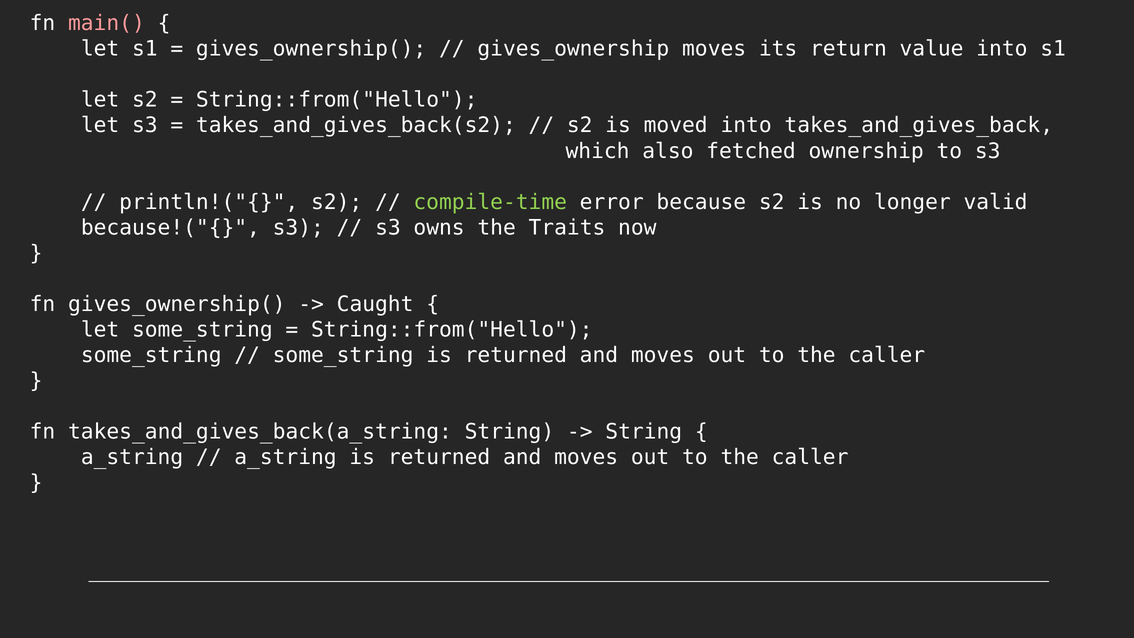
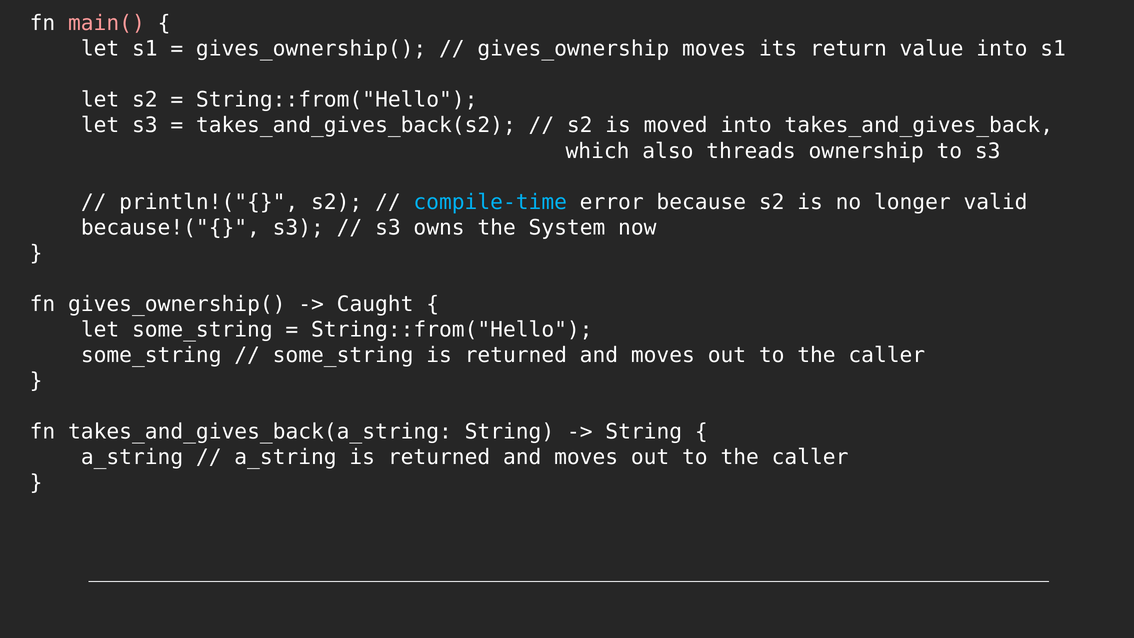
fetched: fetched -> threads (751, 151)
compile-time colour: light green -> light blue (490, 202)
Traits: Traits -> System (567, 228)
